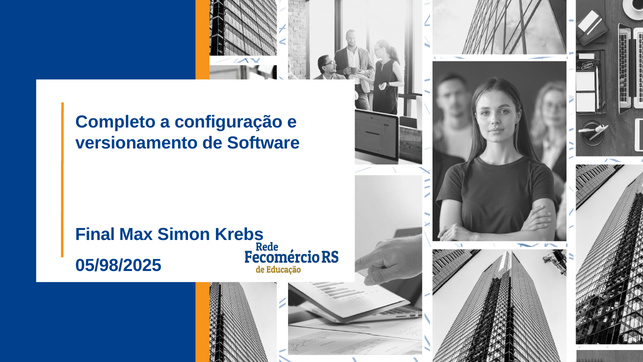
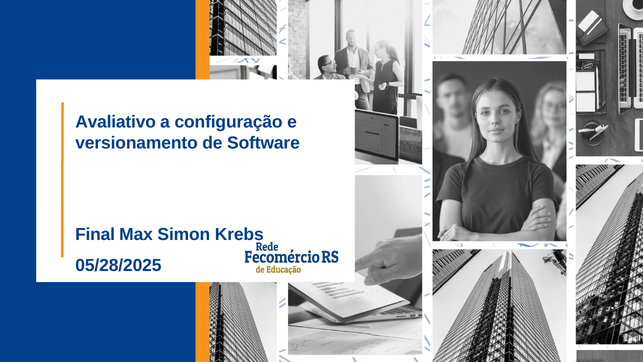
Completo: Completo -> Avaliativo (116, 122)
05/98/2025: 05/98/2025 -> 05/28/2025 (118, 265)
